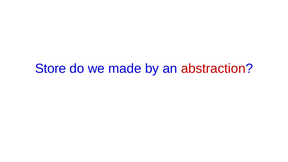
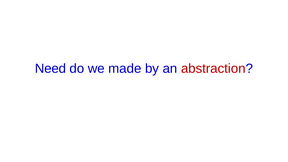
Store: Store -> Need (51, 69)
